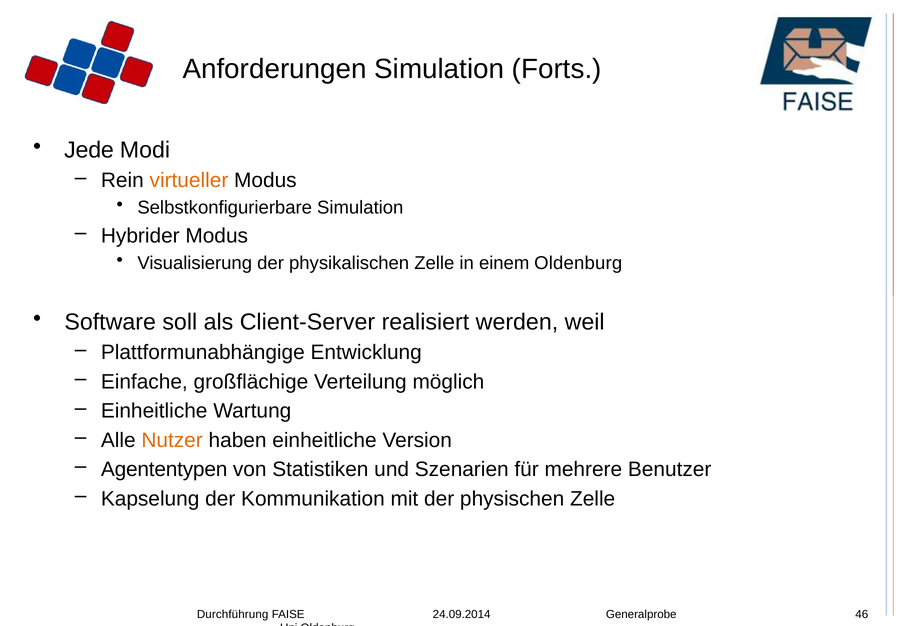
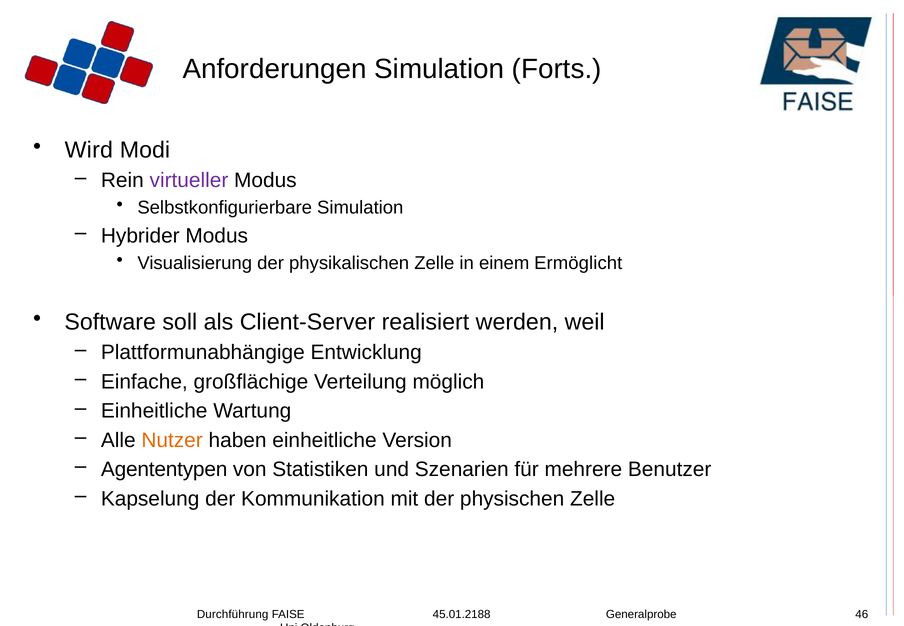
Jede: Jede -> Wird (89, 150)
virtueller colour: orange -> purple (189, 181)
einem Oldenburg: Oldenburg -> Ermöglicht (578, 263)
24.09.2014: 24.09.2014 -> 45.01.2188 (462, 614)
